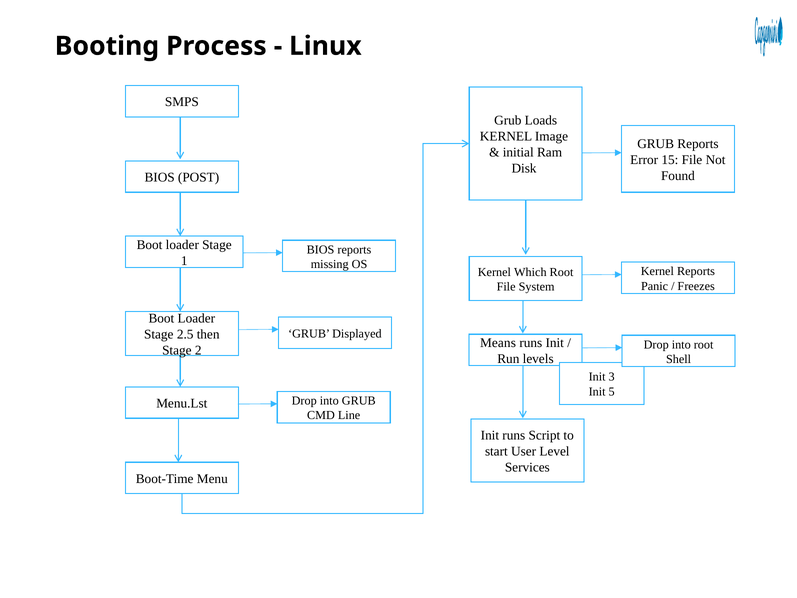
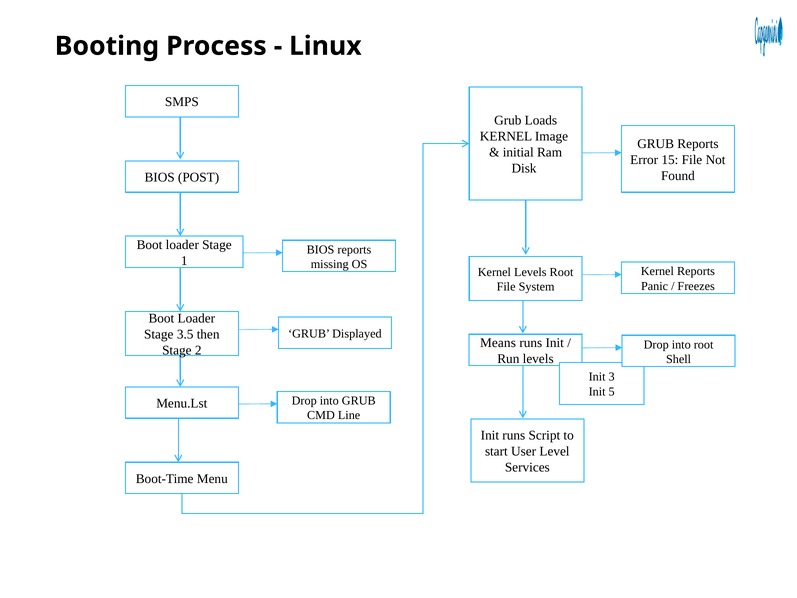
Kernel Which: Which -> Levels (530, 272)
2.5: 2.5 -> 3.5 (185, 334)
